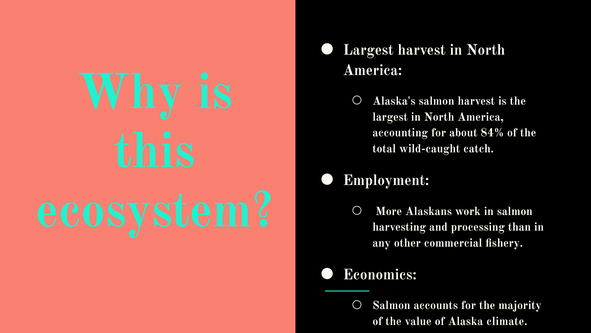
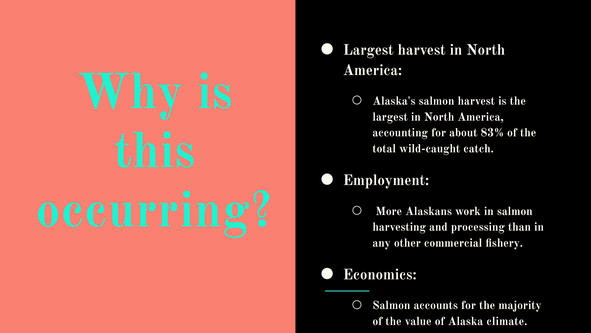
84%: 84% -> 83% (492, 133)
ecosystem: ecosystem -> occurring (155, 210)
